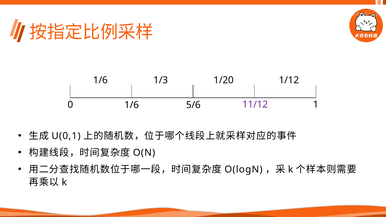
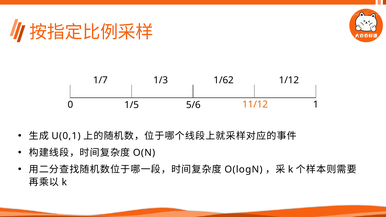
1/6: 1/6 -> 1/7 (100, 80)
1/20: 1/20 -> 1/62 (224, 80)
11/12 colour: purple -> orange (255, 104)
1/6: 1/6 -> 1/5 (132, 105)
